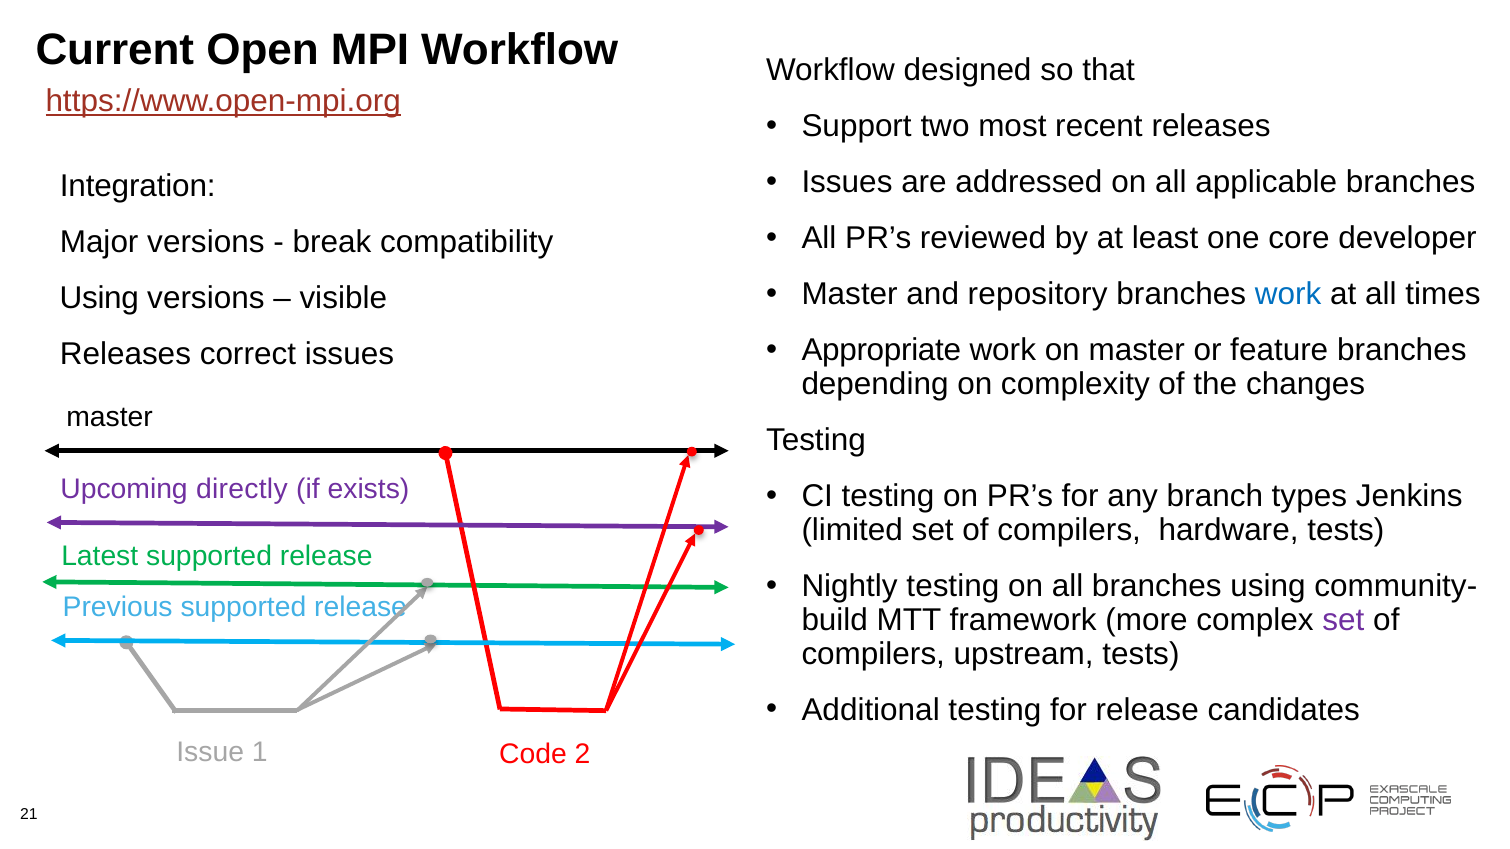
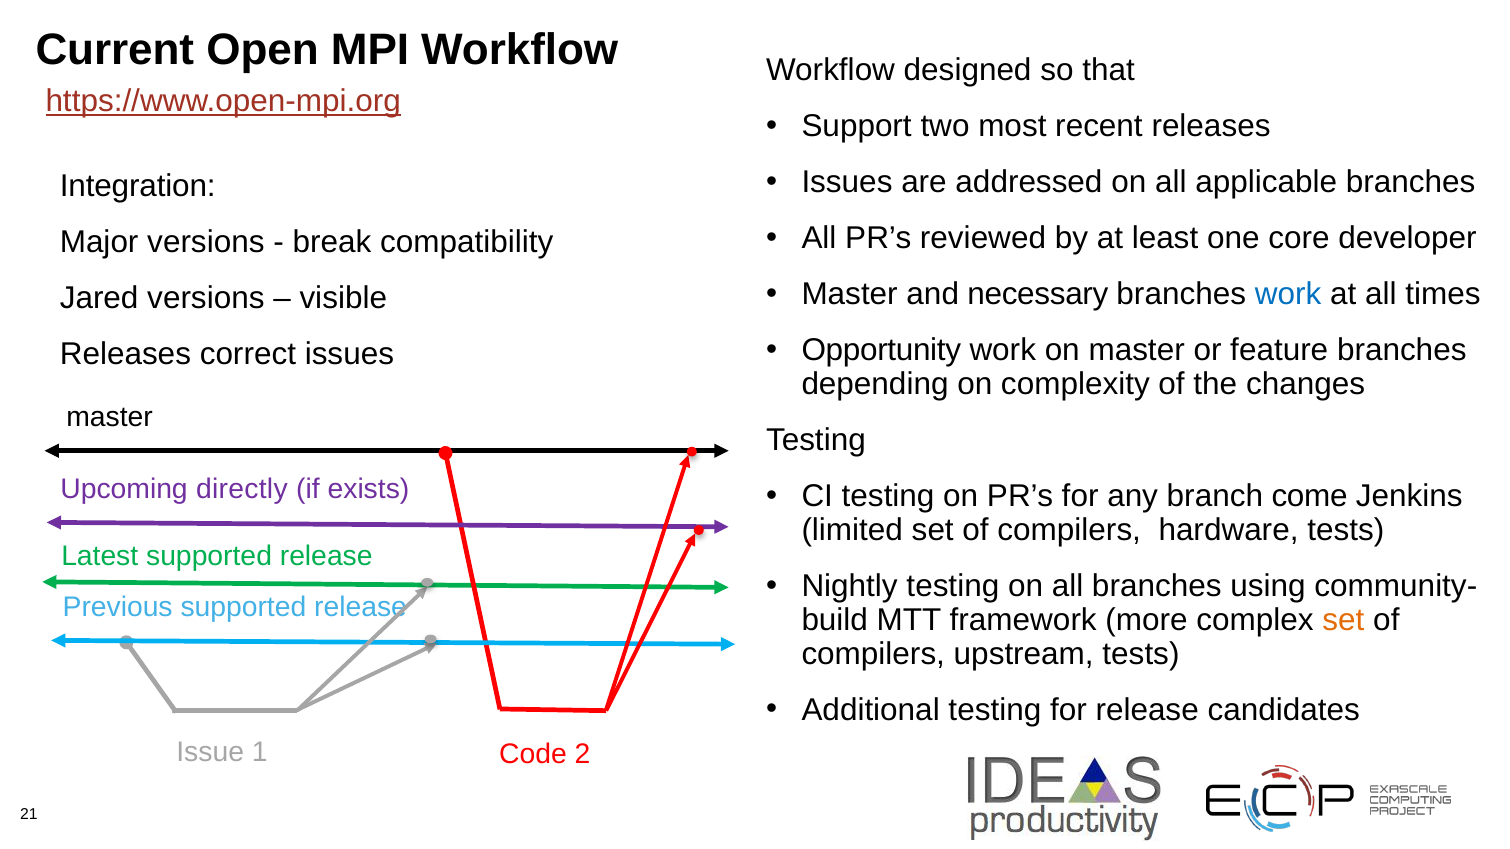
repository: repository -> necessary (1038, 294)
Using: Using -> Jared (99, 298)
Appropriate: Appropriate -> Opportunity (881, 350)
types: types -> come (1310, 496)
set colour: purple -> orange (1343, 620)
